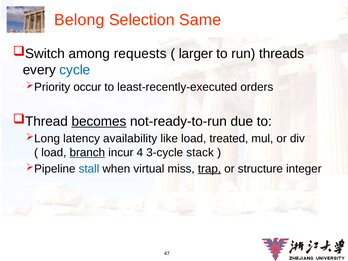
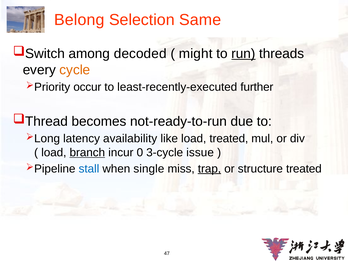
requests: requests -> decoded (140, 54)
larger: larger -> might (196, 54)
run underline: none -> present (243, 54)
cycle colour: blue -> orange (75, 70)
orders: orders -> further (257, 87)
becomes underline: present -> none (99, 121)
4: 4 -> 0 (140, 152)
stack: stack -> issue (200, 152)
virtual: virtual -> single (149, 169)
structure integer: integer -> treated (304, 169)
